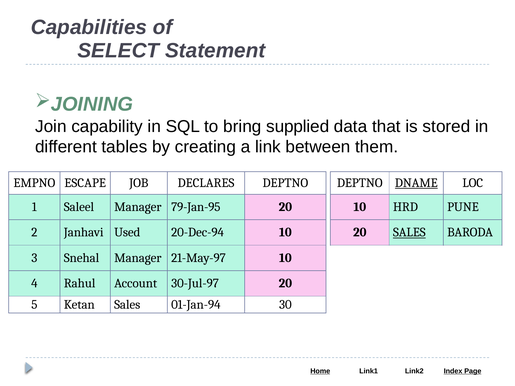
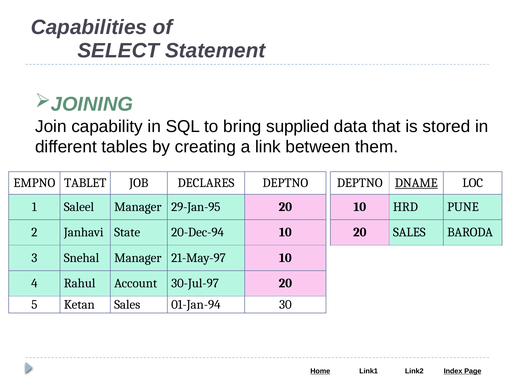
ESCAPE: ESCAPE -> TABLET (85, 183)
79-Jan-95: 79-Jan-95 -> 29-Jan-95 (196, 207)
Used: Used -> State (127, 233)
SALES underline: present -> none (409, 233)
